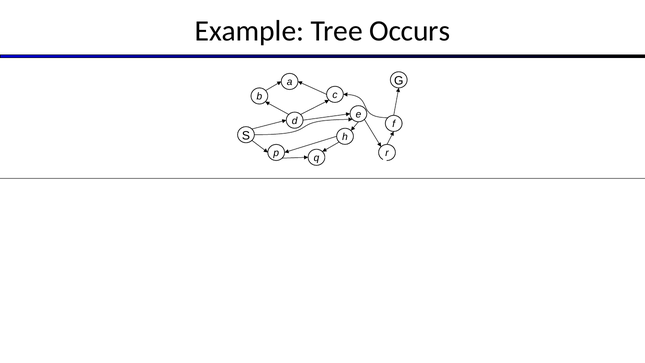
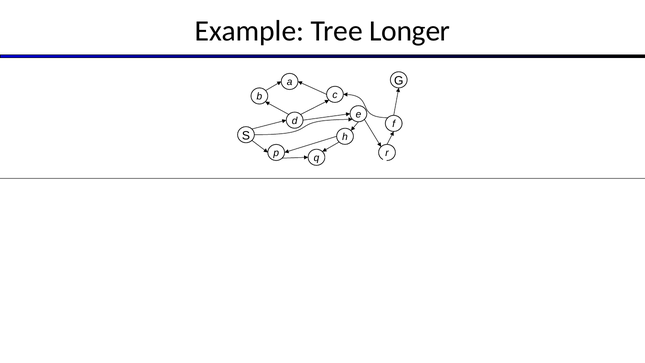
Occurs: Occurs -> Longer (410, 31)
